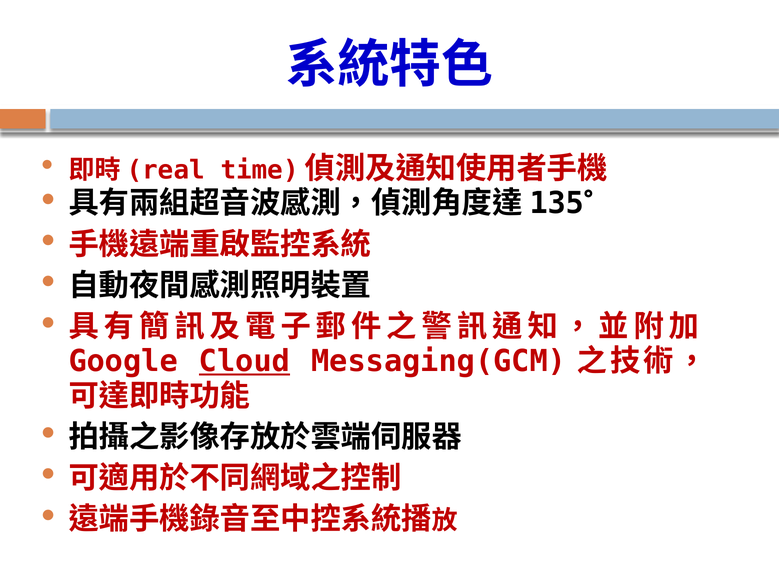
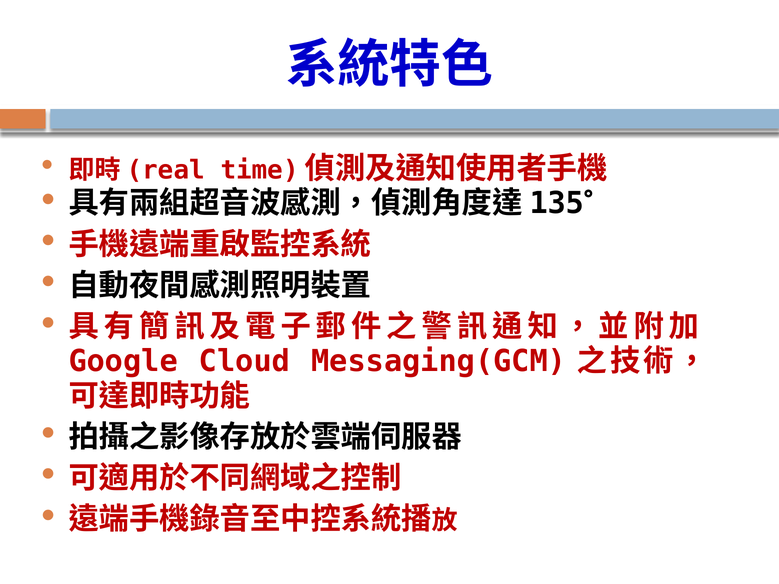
Cloud underline: present -> none (245, 362)
